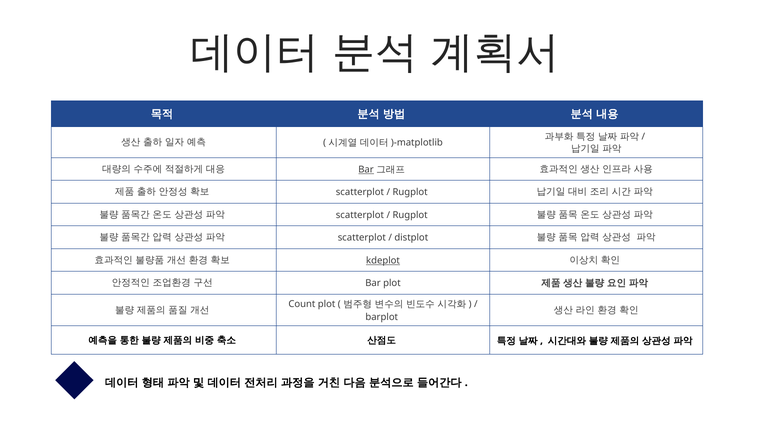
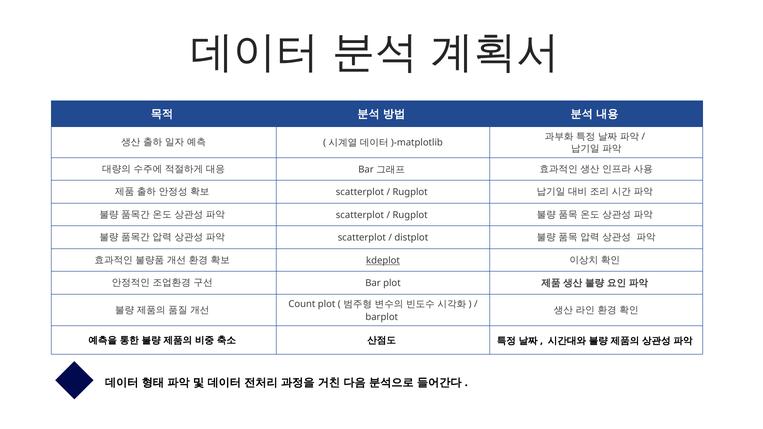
Bar underline: present -> none (366, 170)
